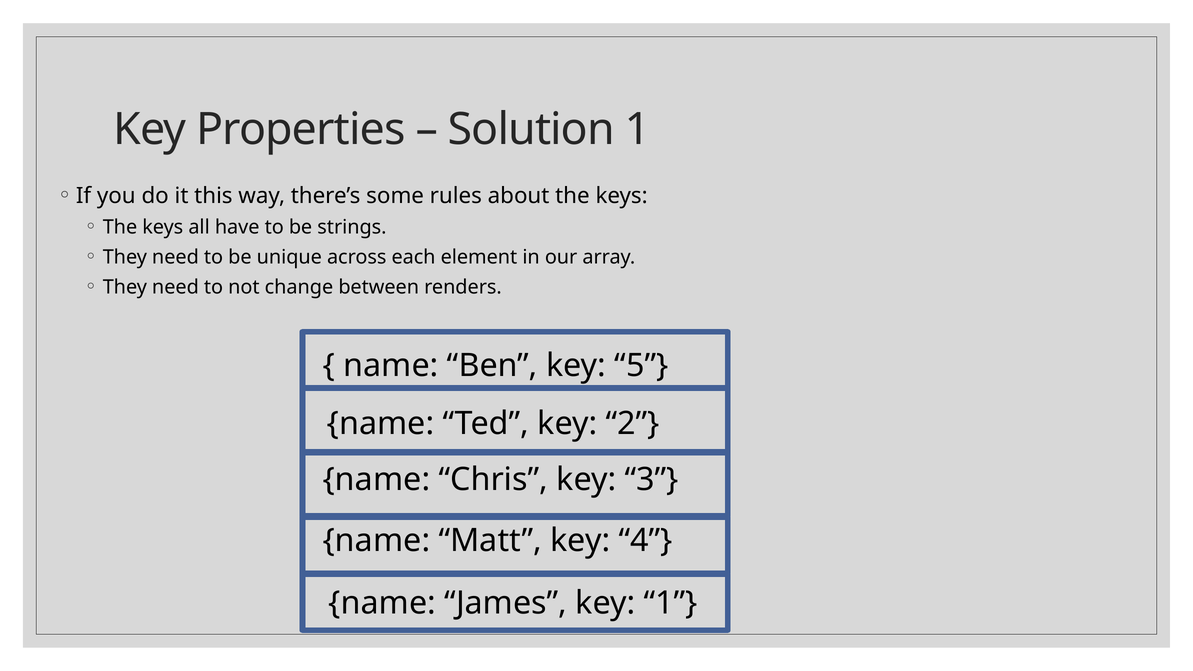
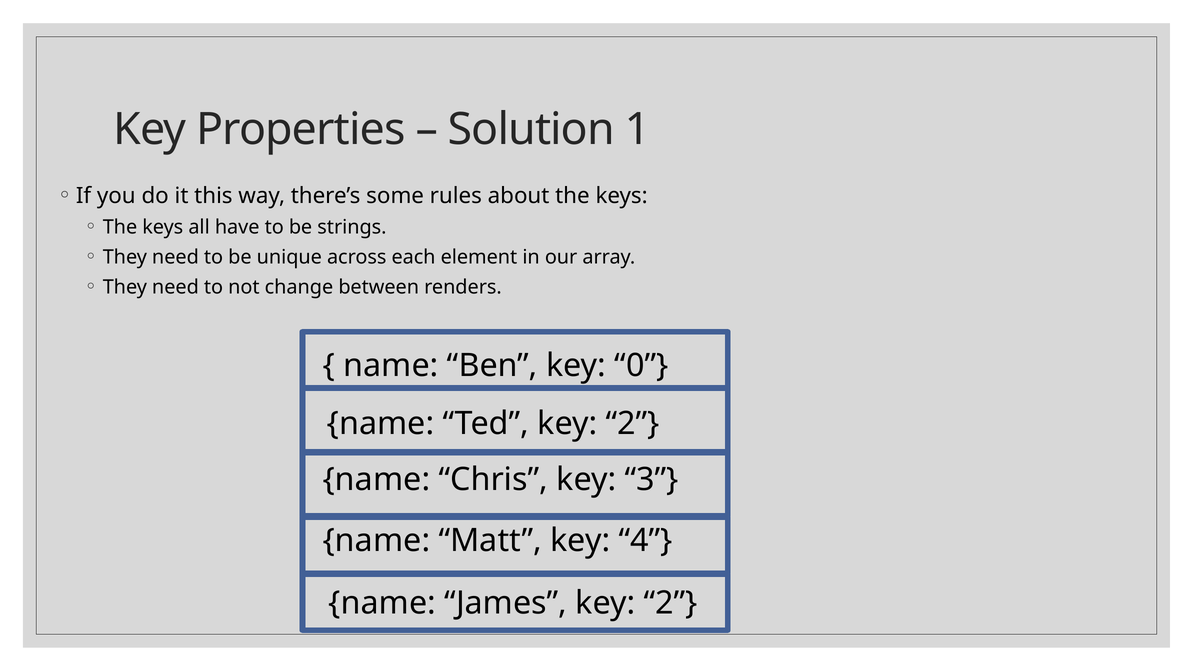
5: 5 -> 0 (641, 366)
James key 1: 1 -> 2 (671, 603)
